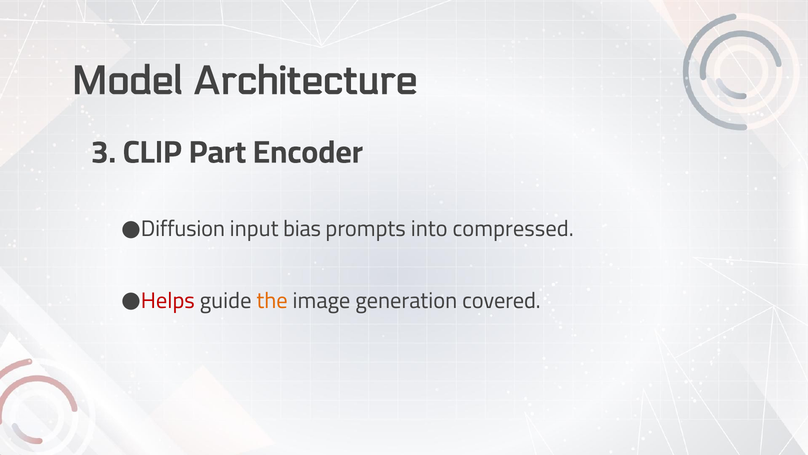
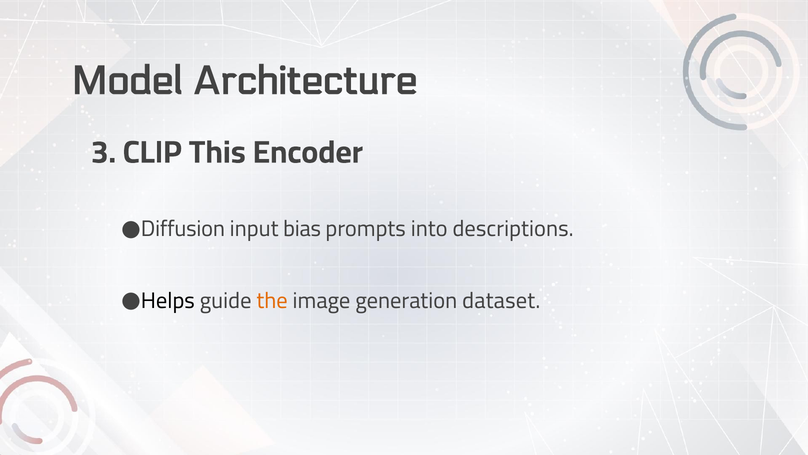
Part: Part -> This (217, 152)
compressed: compressed -> descriptions (513, 229)
Helps colour: red -> black (168, 301)
covered: covered -> dataset (501, 301)
